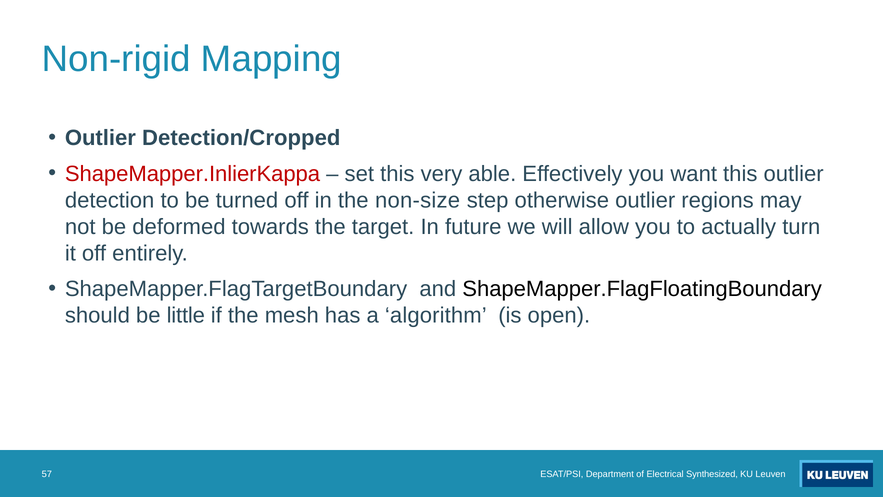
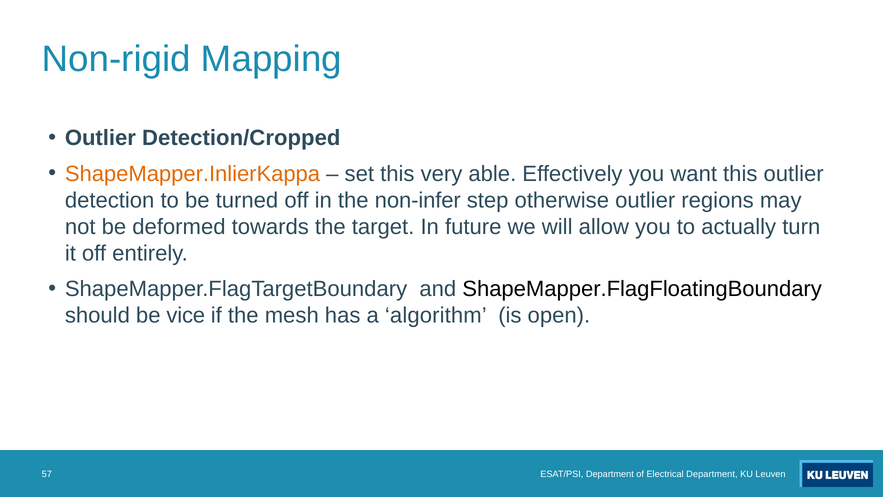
ShapeMapper.InlierKappa colour: red -> orange (193, 174)
non-size: non-size -> non-infer (418, 200)
little: little -> vice (186, 315)
Electrical Synthesized: Synthesized -> Department (712, 474)
